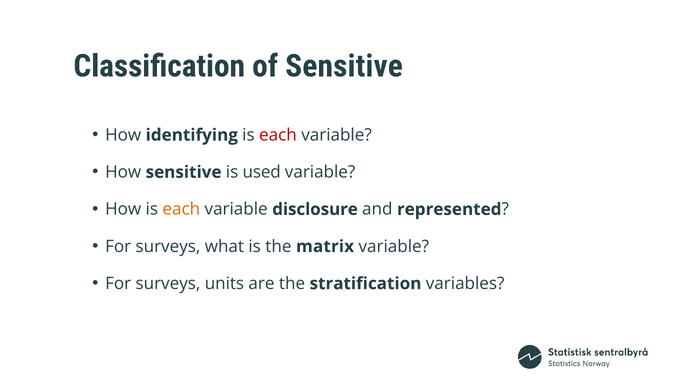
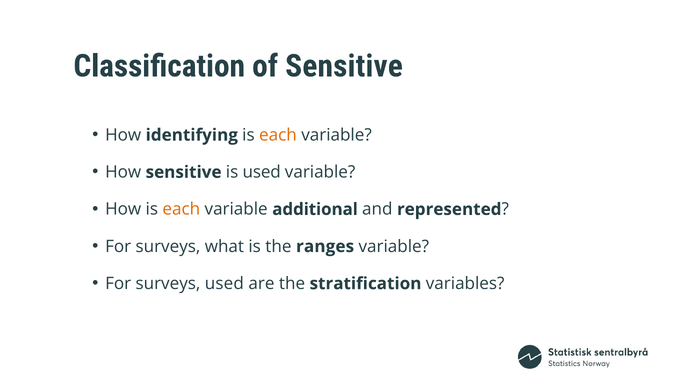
each colour: red -> orange (278, 135)
disclosure: disclosure -> additional (315, 209)
matrix: matrix -> ranges (325, 247)
surveys units: units -> used (224, 284)
